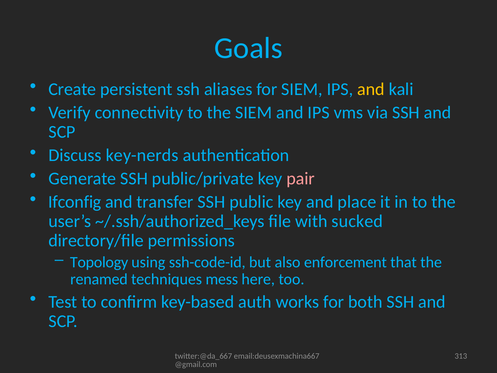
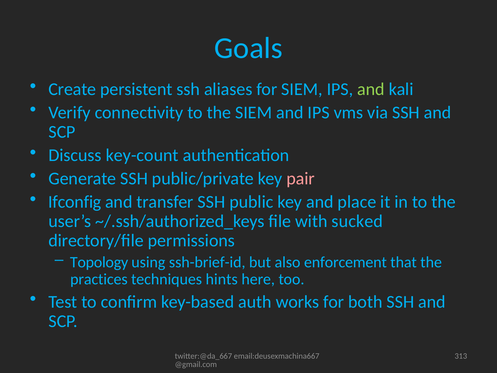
and colour: yellow -> light green (371, 89)
key-nerds: key-nerds -> key-count (142, 155)
ssh-code-id: ssh-code-id -> ssh-brief-id (207, 262)
renamed: renamed -> practices (99, 279)
mess: mess -> hints (222, 279)
